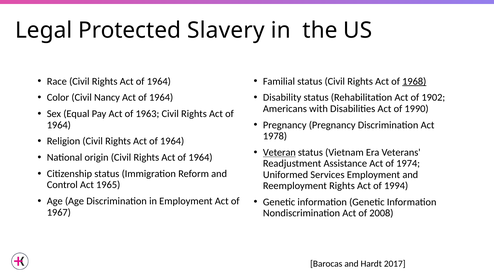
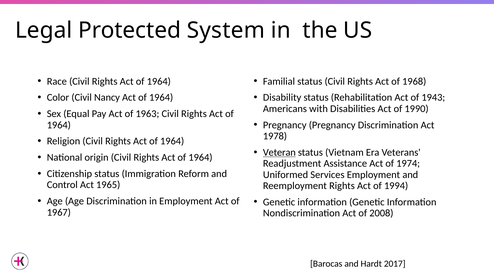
Slavery: Slavery -> System (226, 30)
1968 underline: present -> none (414, 81)
1902: 1902 -> 1943 (433, 98)
